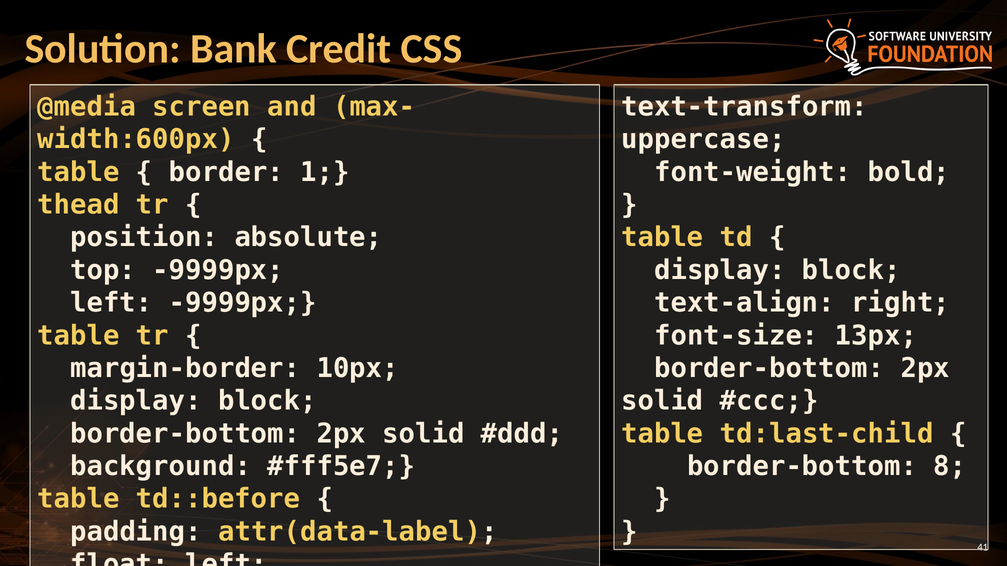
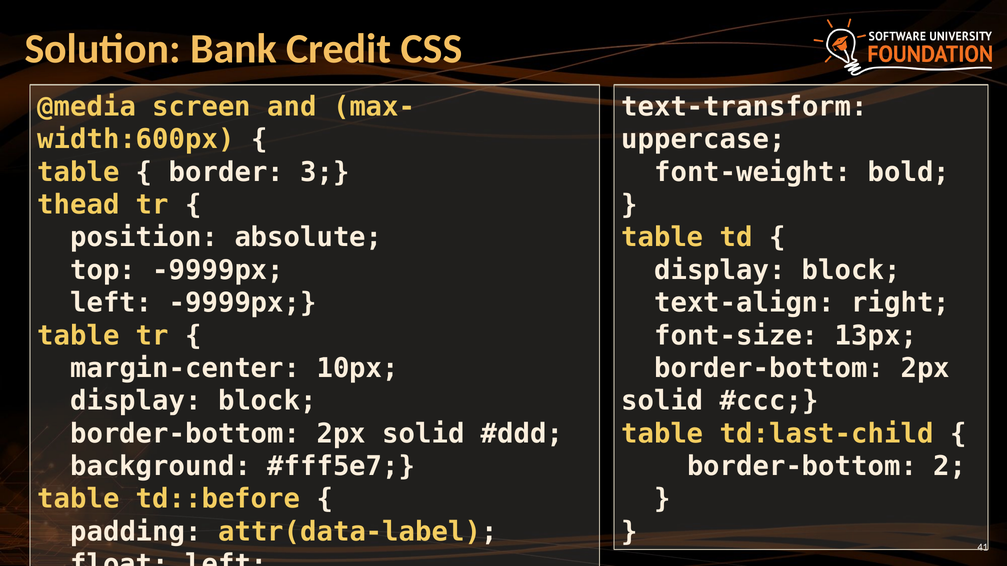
1: 1 -> 3 (325, 172)
margin-border: margin-border -> margin-center (185, 369)
8: 8 -> 2 (950, 467)
